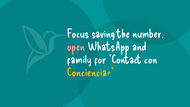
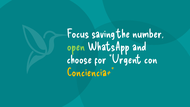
open colour: pink -> light green (76, 47)
family: family -> choose (79, 60)
Contact: Contact -> Urgent (125, 60)
